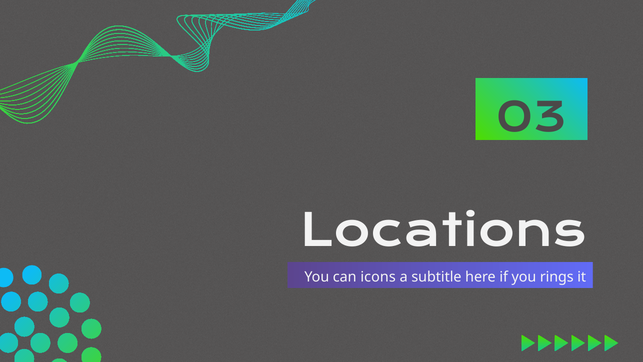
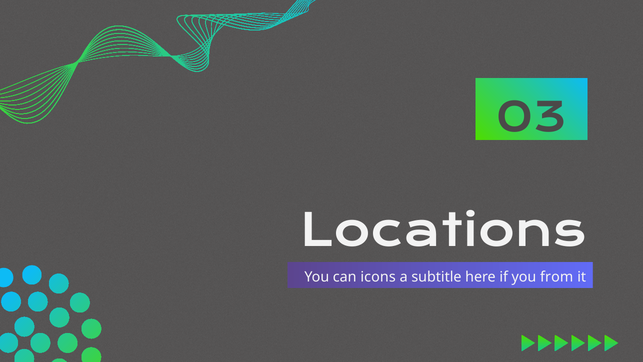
rings: rings -> from (557, 277)
